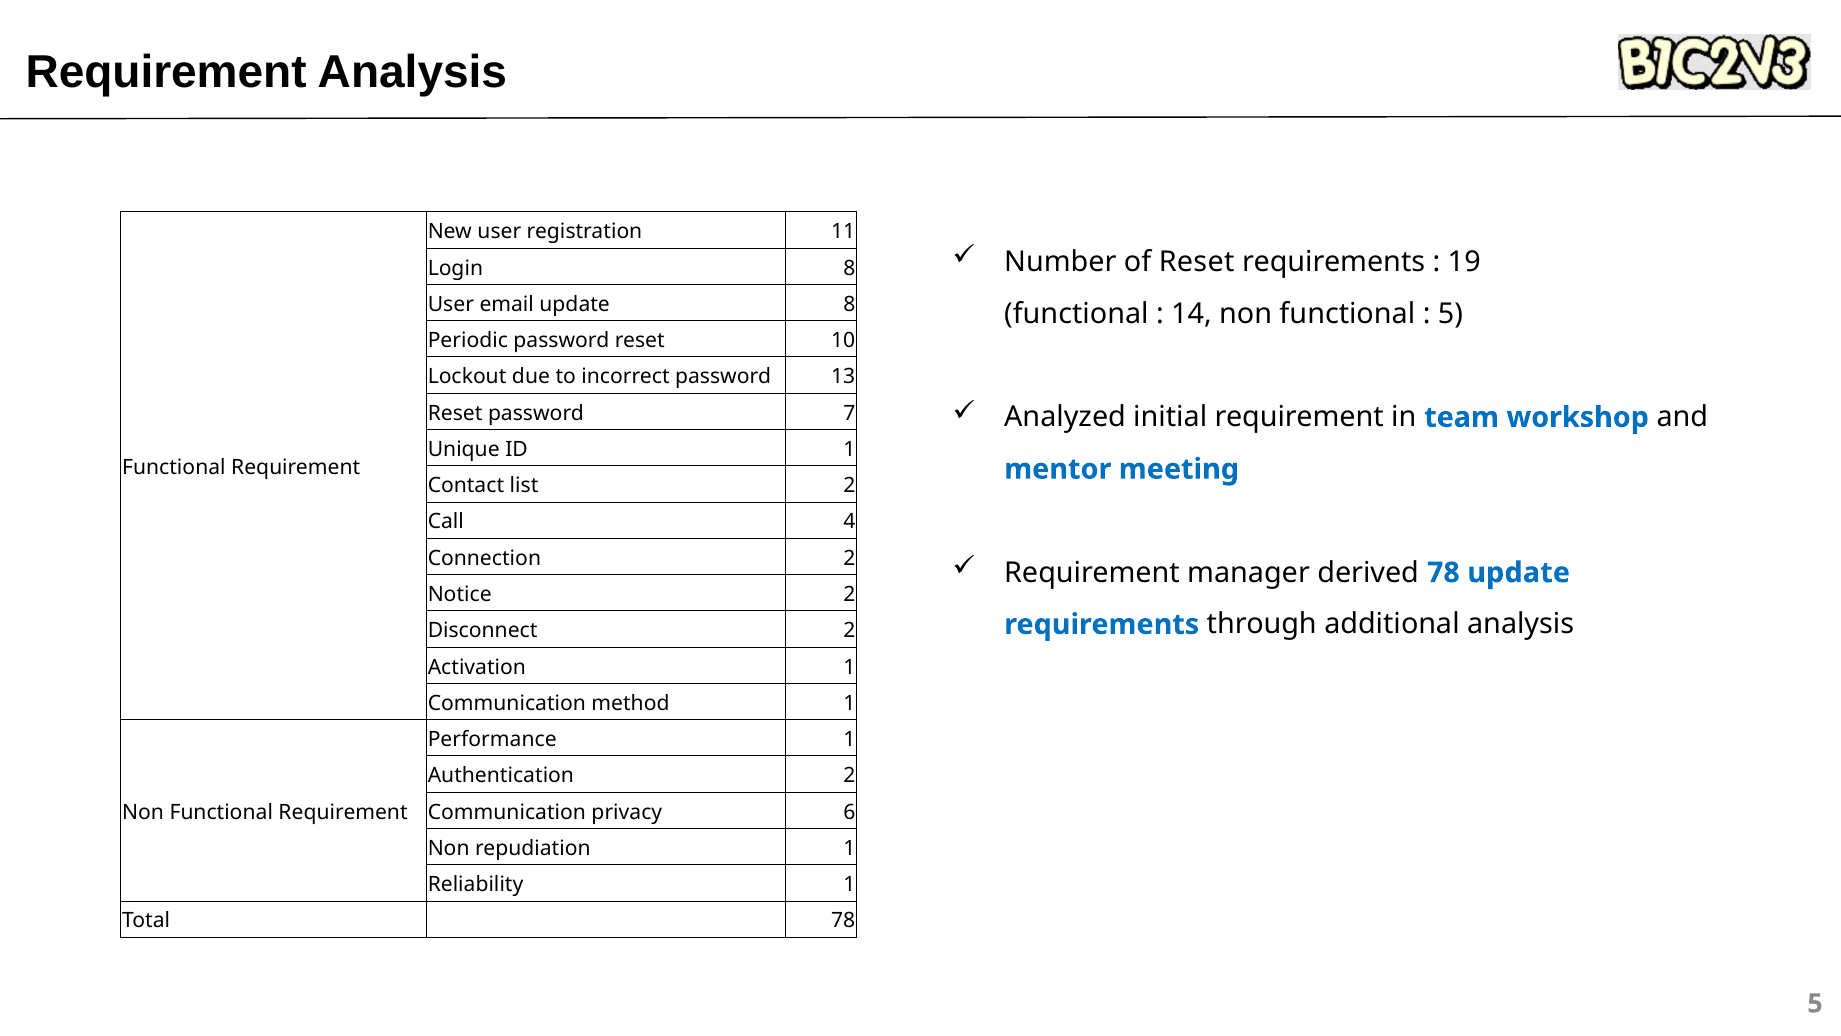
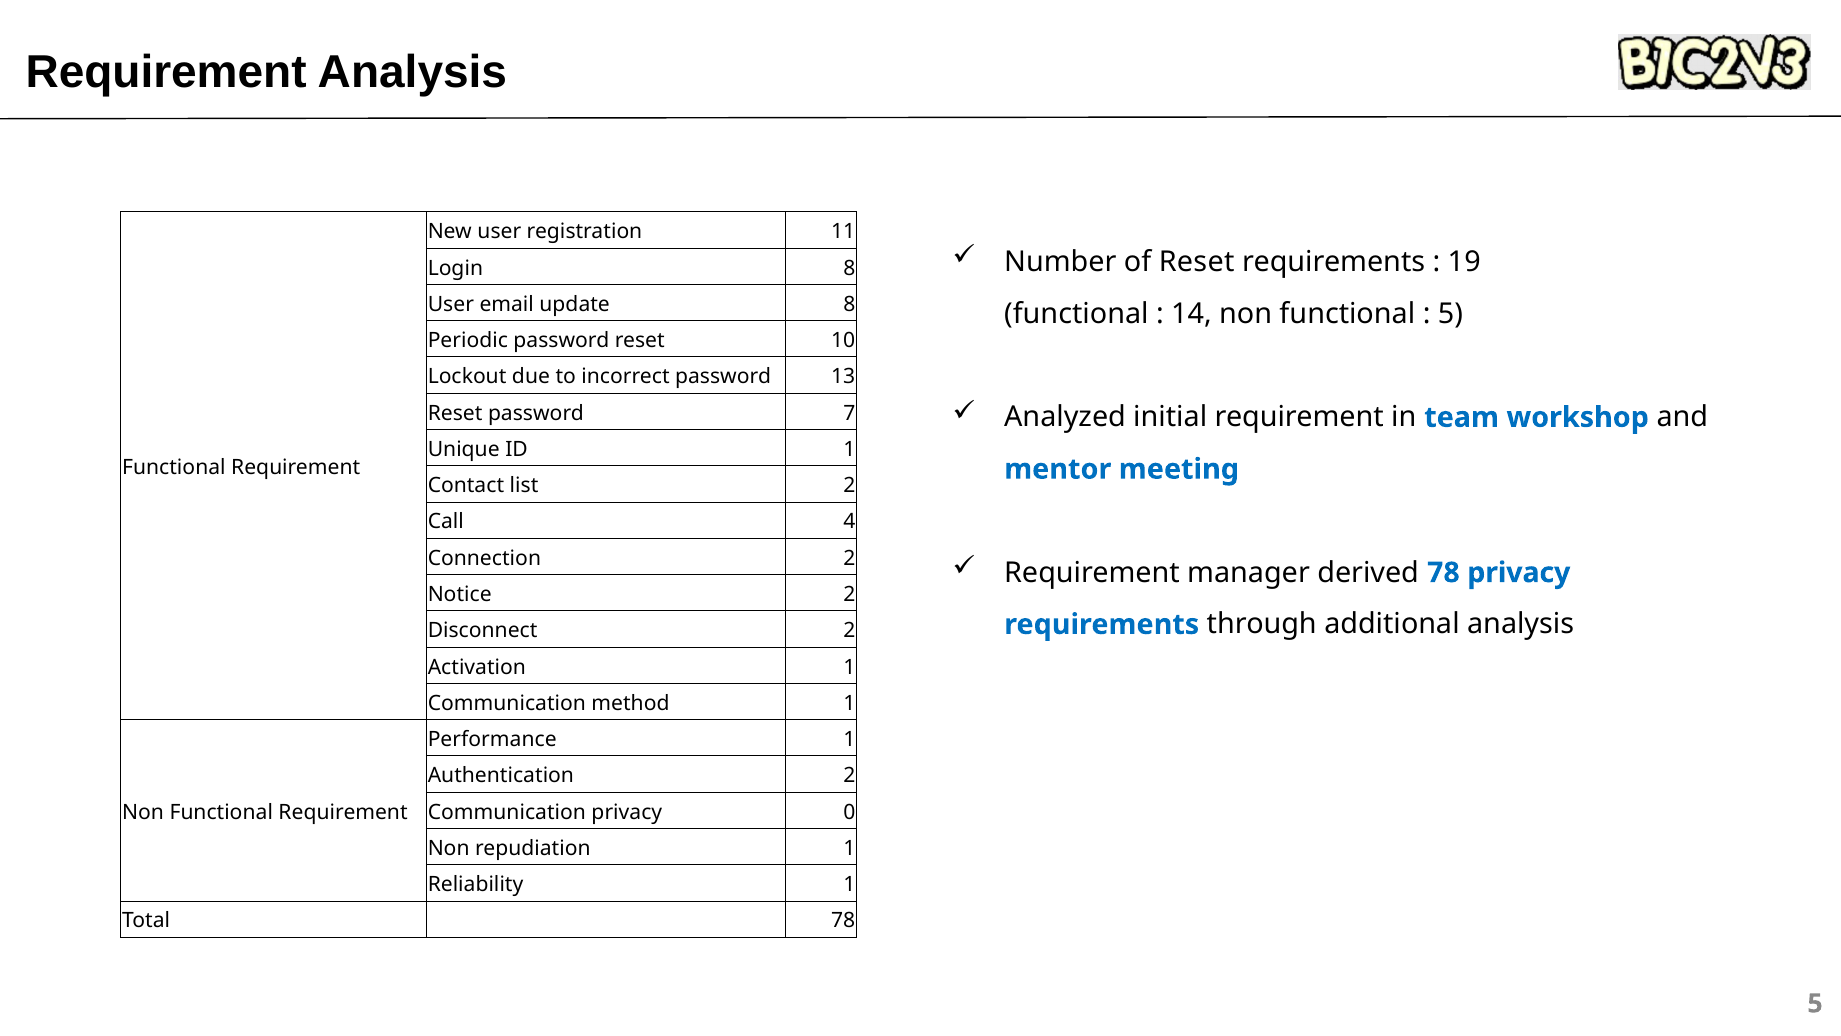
78 update: update -> privacy (1519, 572)
6: 6 -> 0 (849, 812)
